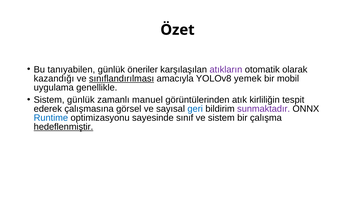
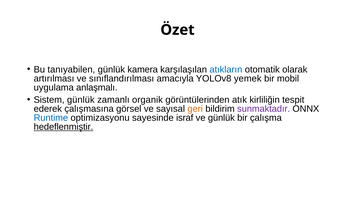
öneriler: öneriler -> kamera (143, 69)
atıkların colour: purple -> blue (226, 69)
kazandığı: kazandığı -> artırılması (54, 78)
sınıflandırılması underline: present -> none (122, 78)
genellikle: genellikle -> anlaşmalı (97, 87)
manuel: manuel -> organik (147, 100)
geri colour: blue -> orange (195, 109)
sınıf: sınıf -> israf (185, 118)
ve sistem: sistem -> günlük (221, 118)
